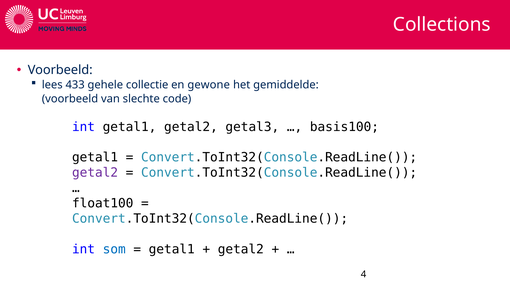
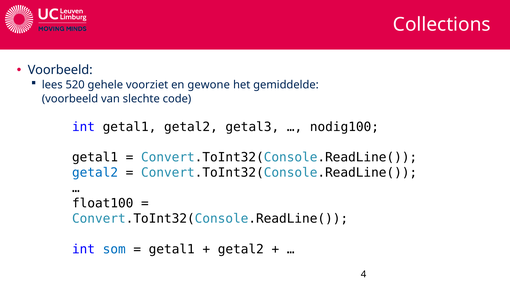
433: 433 -> 520 (75, 85)
collectie: collectie -> voorziet (147, 85)
basis100: basis100 -> nodig100 (344, 127)
getal2 colour: purple -> blue (95, 173)
